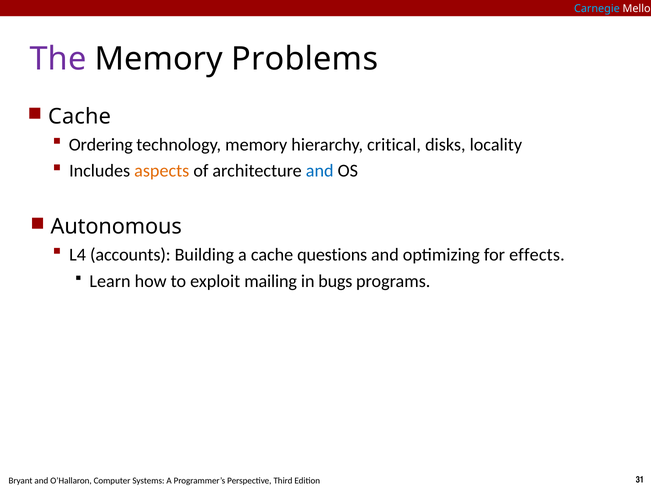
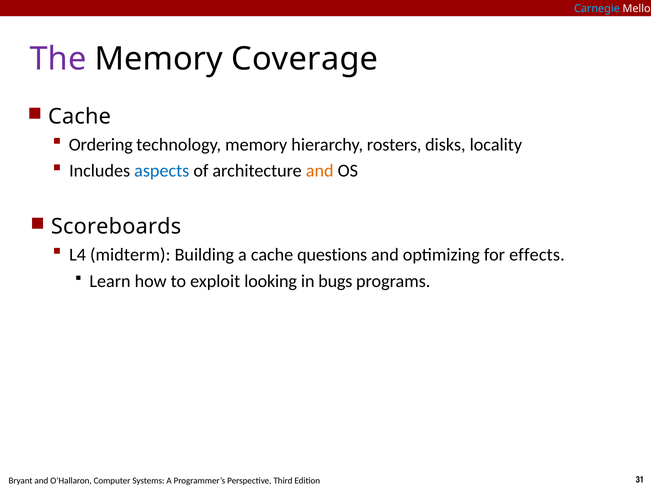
Problems: Problems -> Coverage (305, 59)
critical: critical -> rosters (394, 145)
aspects colour: orange -> blue (162, 171)
and colour: blue -> orange (320, 171)
Autonomous: Autonomous -> Scoreboards (116, 227)
accounts: accounts -> midterm (130, 255)
mailing: mailing -> looking (271, 281)
